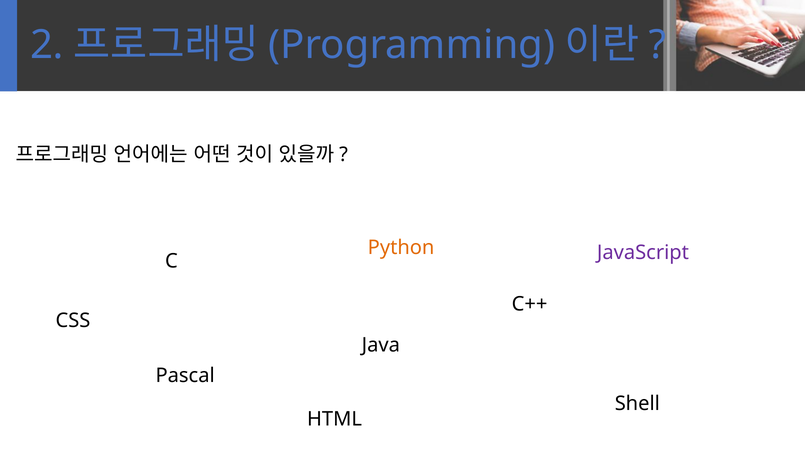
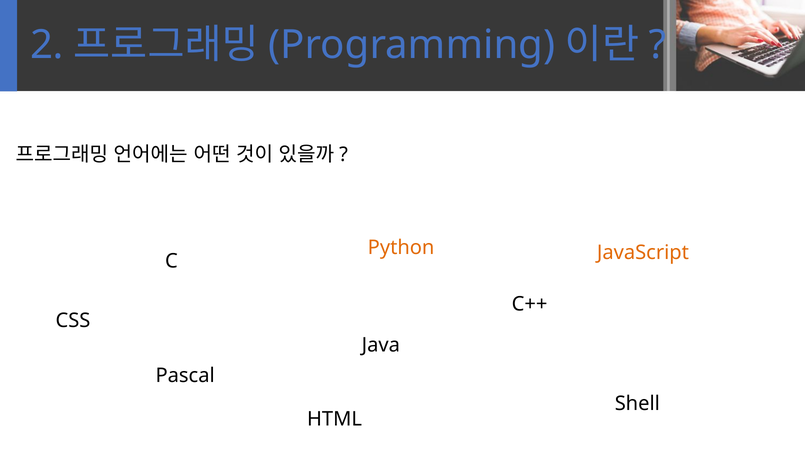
JavaScript colour: purple -> orange (643, 253)
